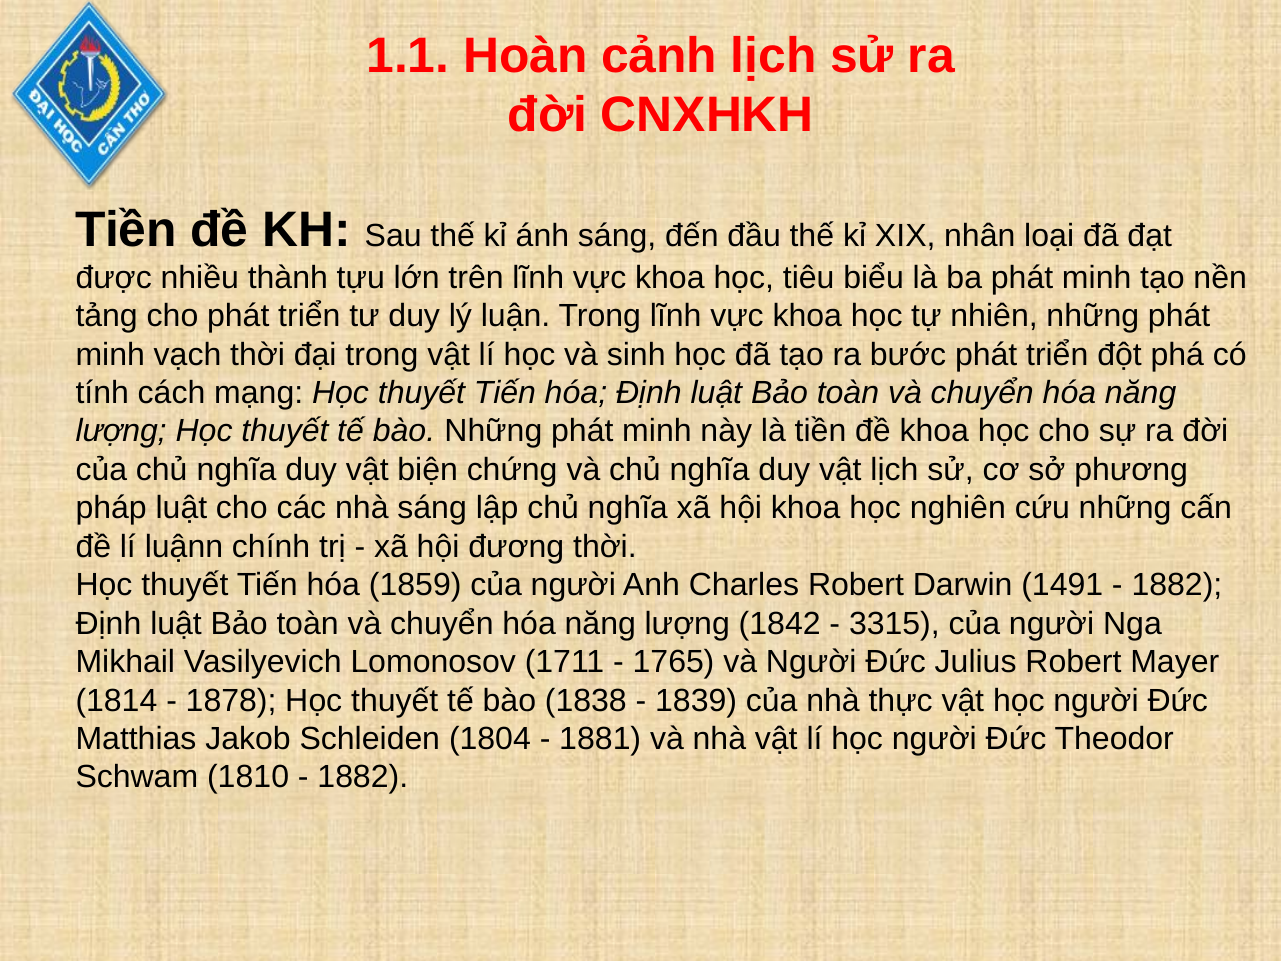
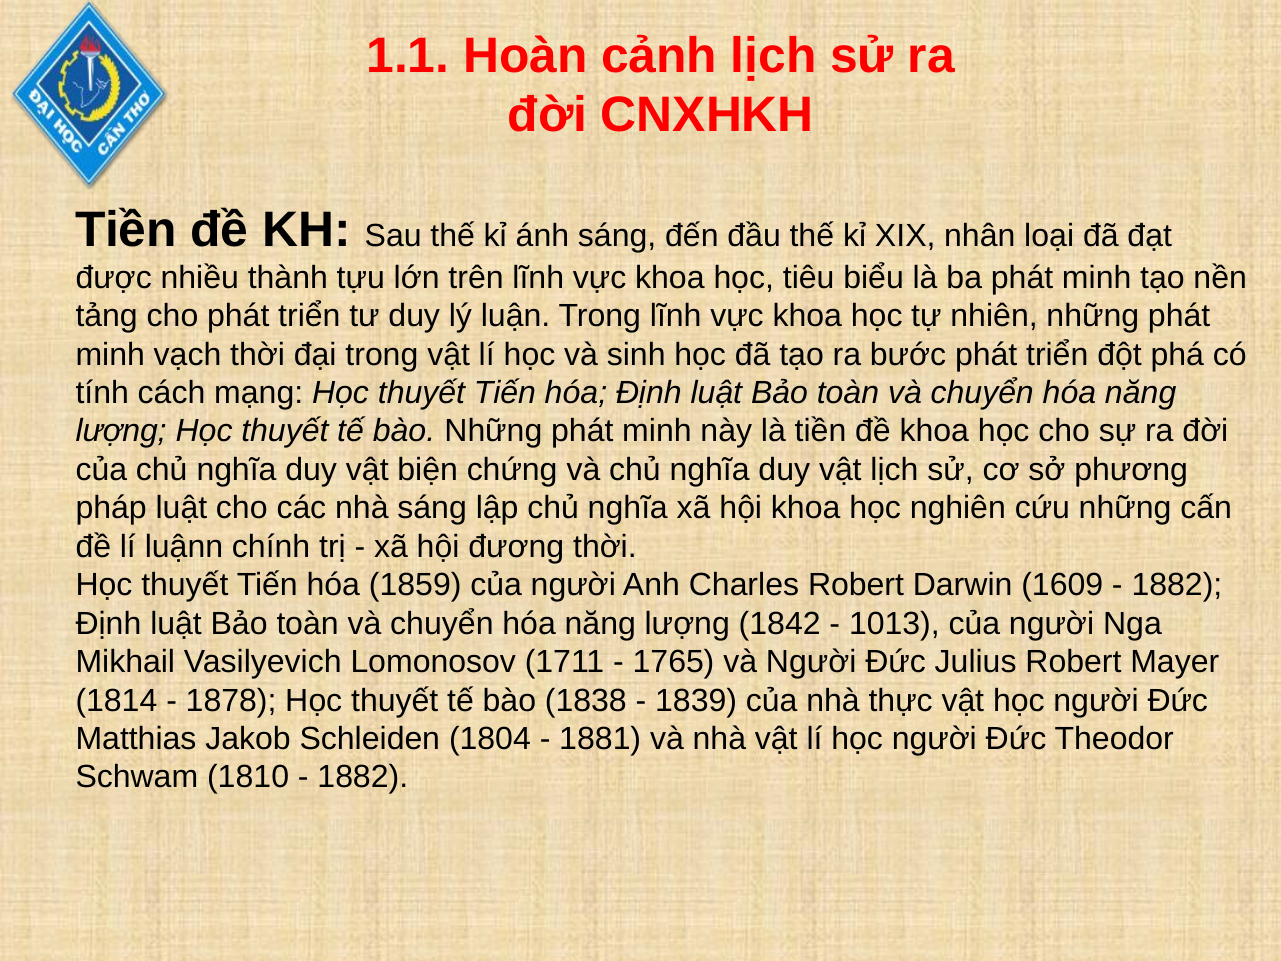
1491: 1491 -> 1609 (1062, 585)
3315: 3315 -> 1013 (894, 623)
